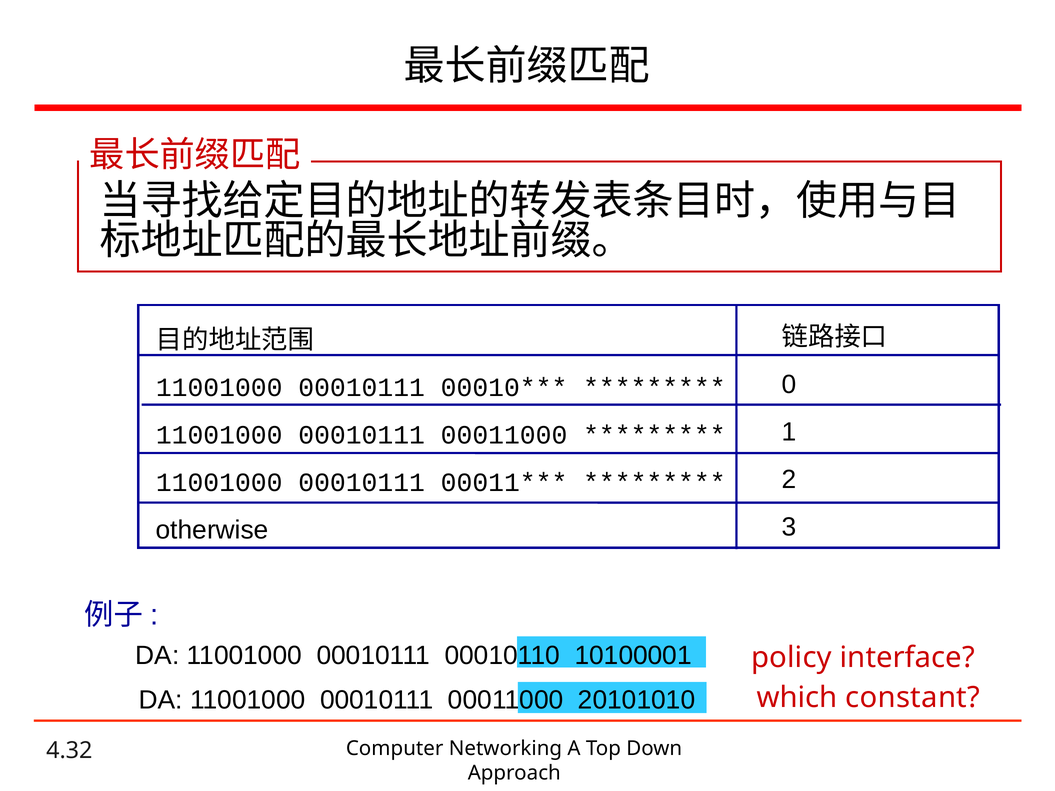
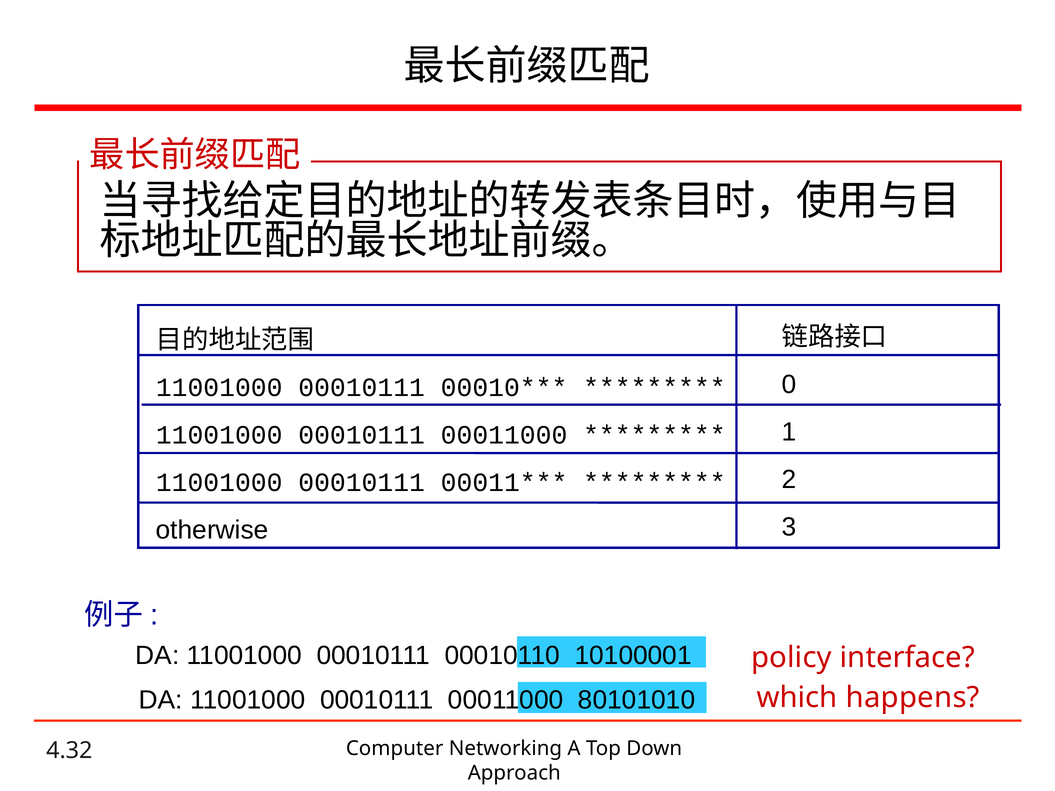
20101010: 20101010 -> 80101010 (637, 700)
constant: constant -> happens (913, 698)
